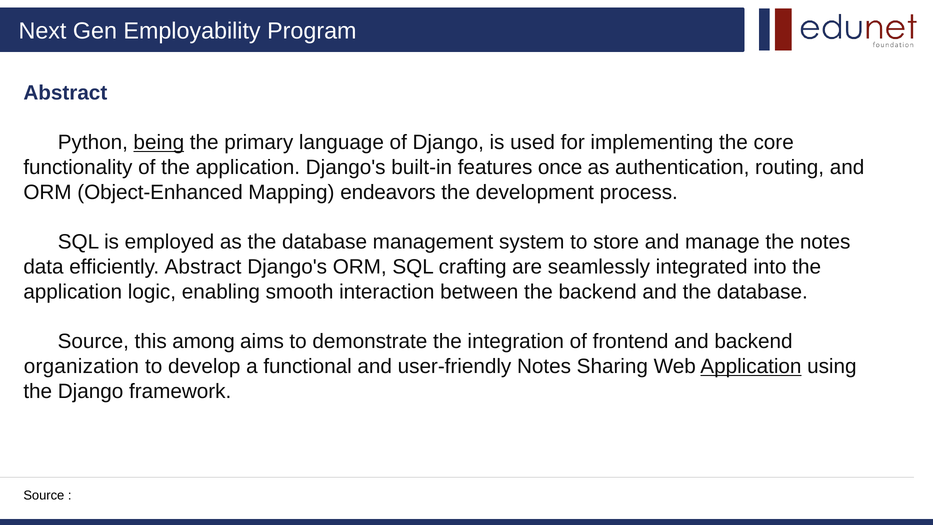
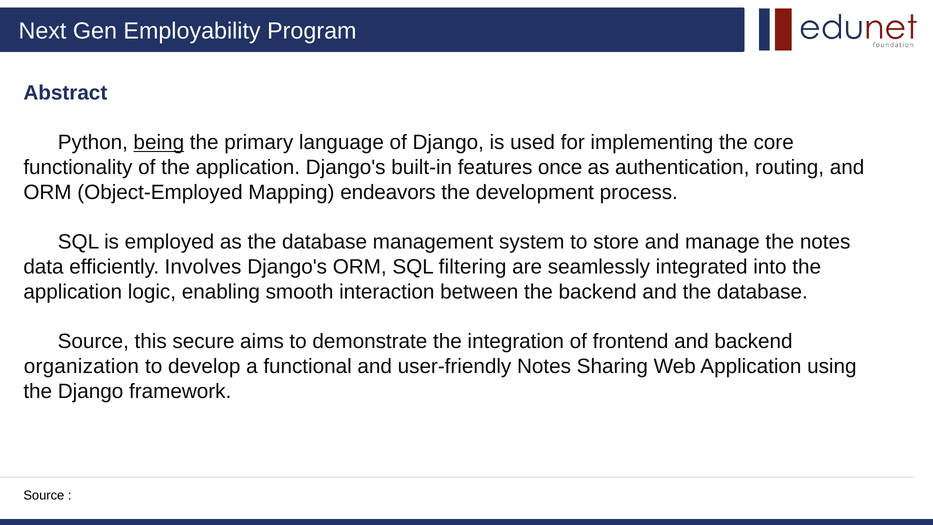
Object-Enhanced: Object-Enhanced -> Object-Employed (160, 192)
efficiently Abstract: Abstract -> Involves (203, 267)
crafting: crafting -> filtering (473, 267)
among: among -> secure (203, 341)
Application underline: present -> none (751, 366)
